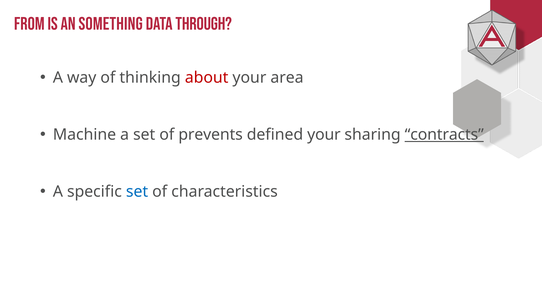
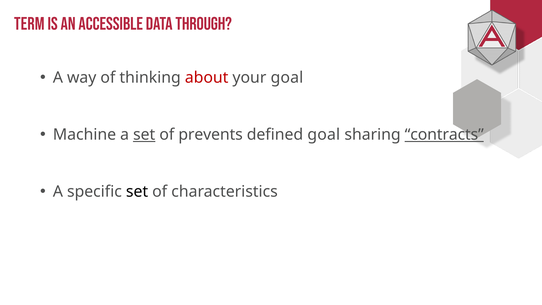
FROM: FROM -> TERM (29, 24)
SOMETHING: SOMETHING -> ACCESSIBLE (111, 24)
your area: area -> goal (287, 78)
set underline: none -> present (144, 135)
defined your: your -> goal (324, 135)
set colour: blue -> black (137, 192)
